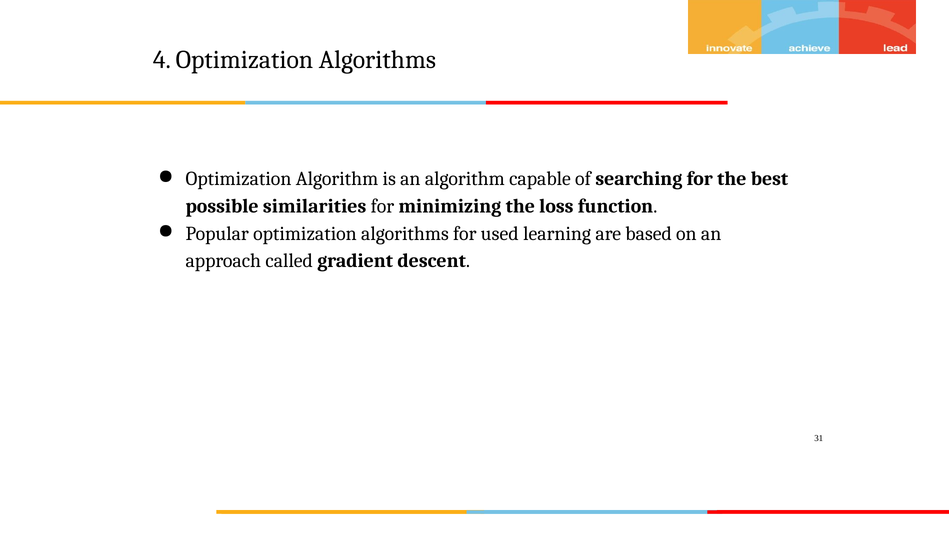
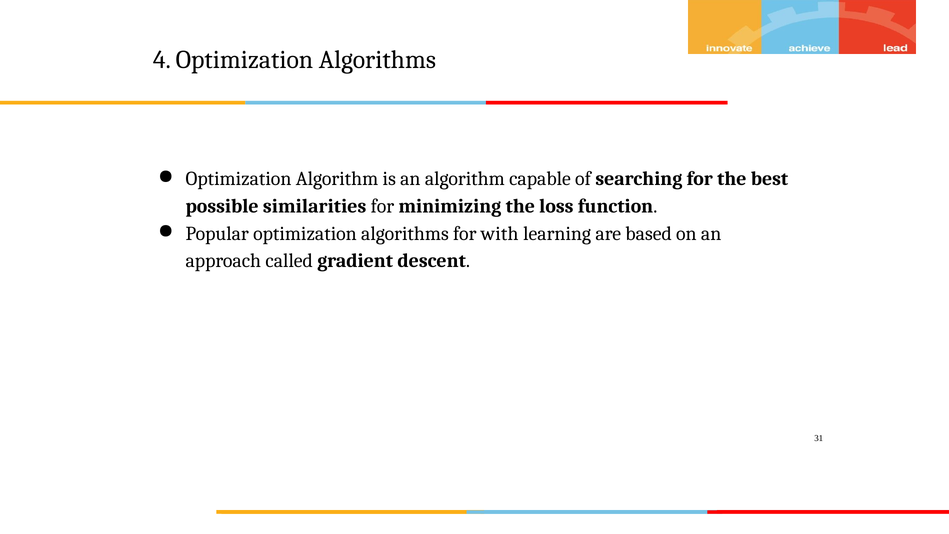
used: used -> with (500, 233)
